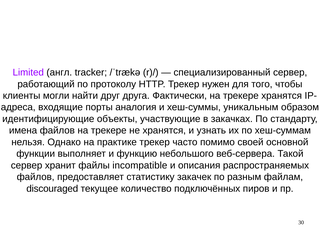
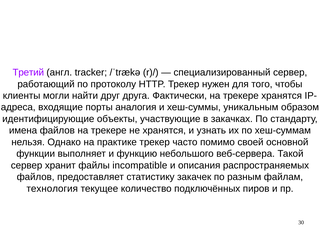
Limited: Limited -> Третий (28, 72)
discouraged: discouraged -> технология (52, 189)
